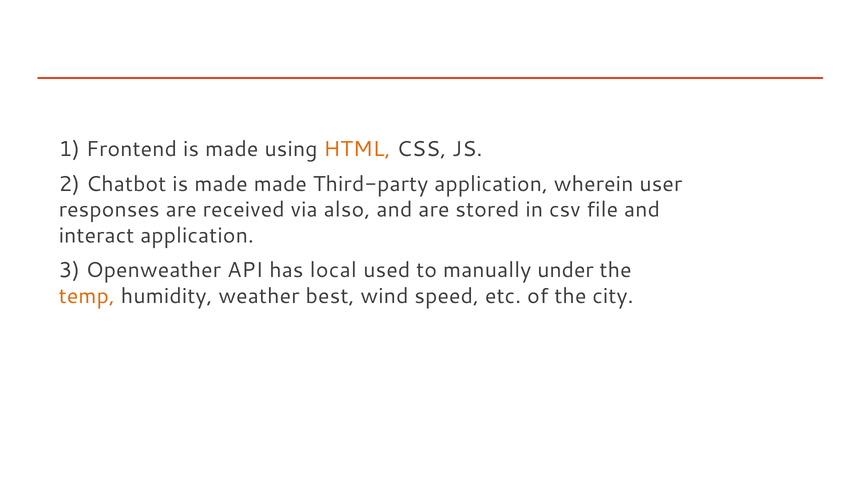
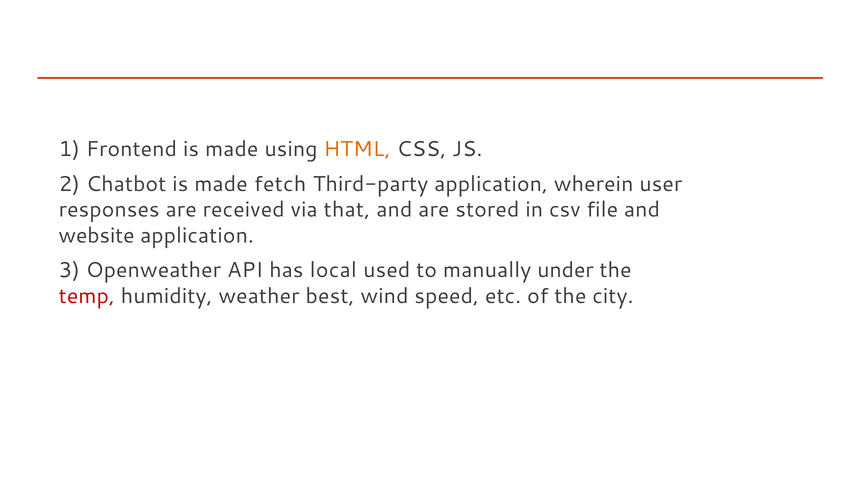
made made: made -> fetch (280, 184)
also: also -> that (347, 210)
interact: interact -> website (97, 236)
temp colour: orange -> red (87, 296)
